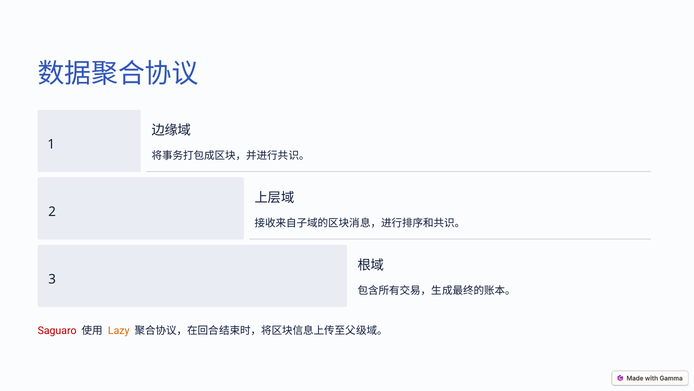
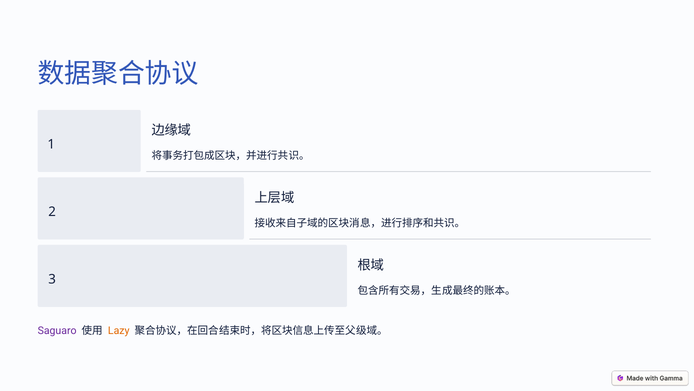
Saguaro colour: red -> purple (57, 330)
